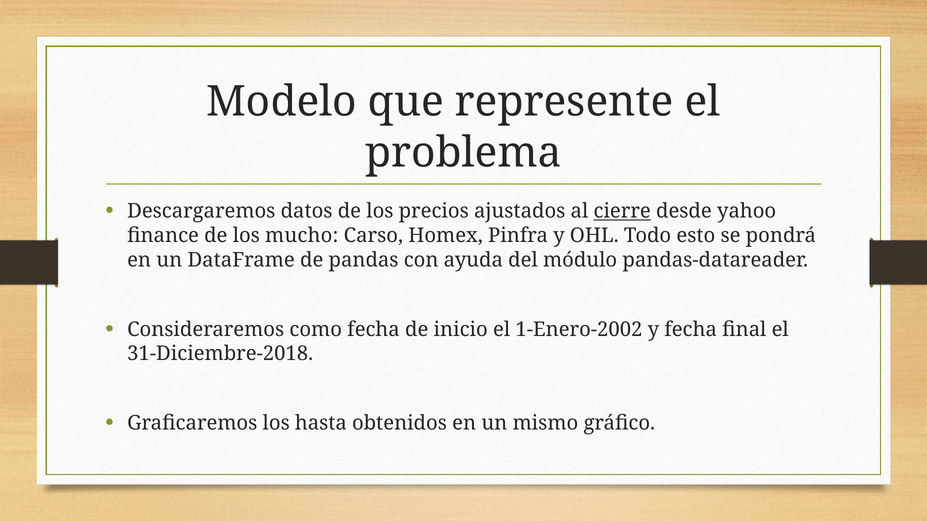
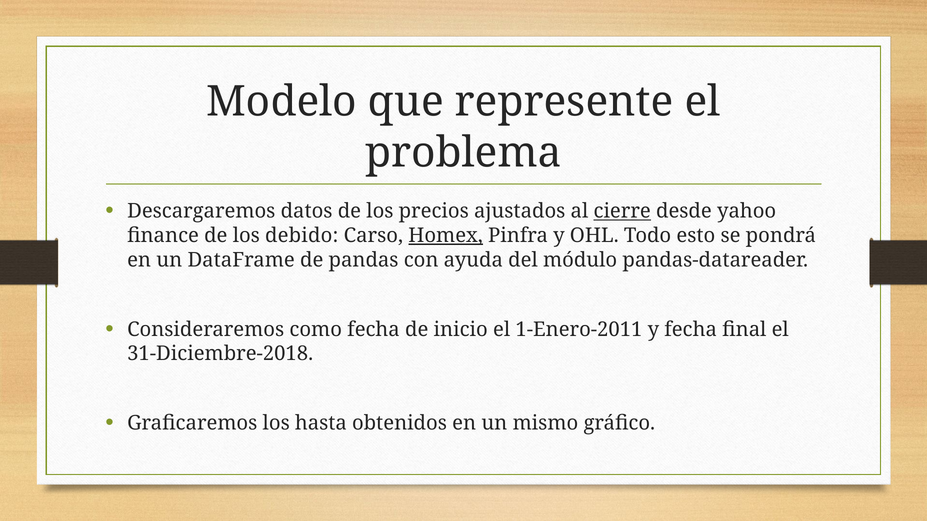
mucho: mucho -> debido (302, 236)
Homex underline: none -> present (446, 236)
1-Enero-2002: 1-Enero-2002 -> 1-Enero-2011 (579, 330)
